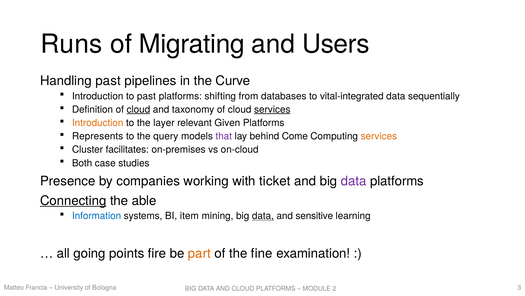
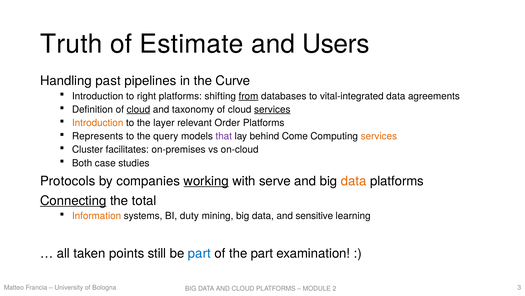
Runs: Runs -> Truth (71, 44)
Migrating: Migrating -> Estimate (192, 44)
to past: past -> right (146, 96)
from underline: none -> present (248, 96)
sequentially: sequentially -> agreements (434, 96)
Given: Given -> Order (227, 123)
Presence: Presence -> Protocols (68, 181)
working underline: none -> present (206, 181)
ticket: ticket -> serve (275, 181)
data colour: purple -> orange (354, 181)
able: able -> total (144, 200)
Information colour: blue -> orange (97, 215)
item: item -> duty (189, 215)
data underline: present -> none (263, 215)
going: going -> taken (90, 253)
fire: fire -> still (157, 253)
part colour: orange -> blue (199, 253)
the fine: fine -> part (262, 253)
